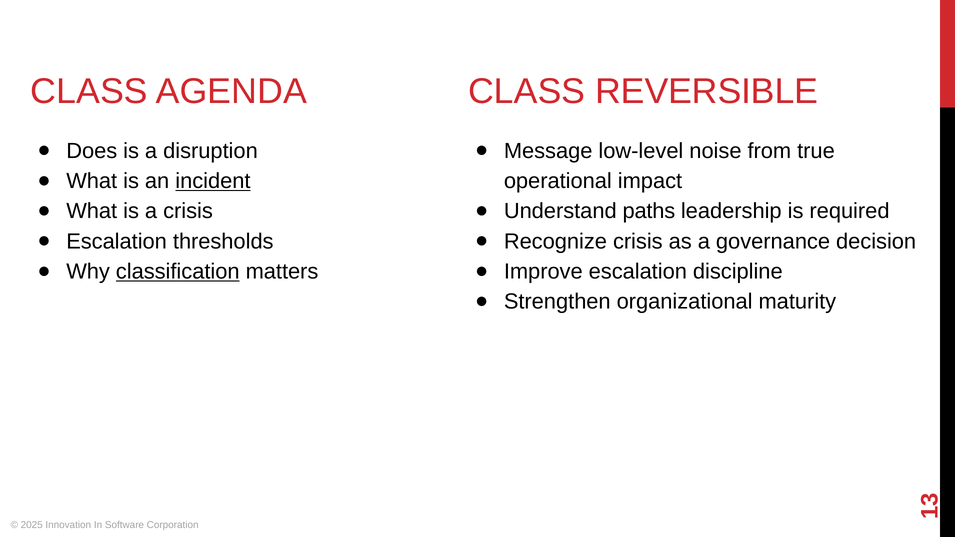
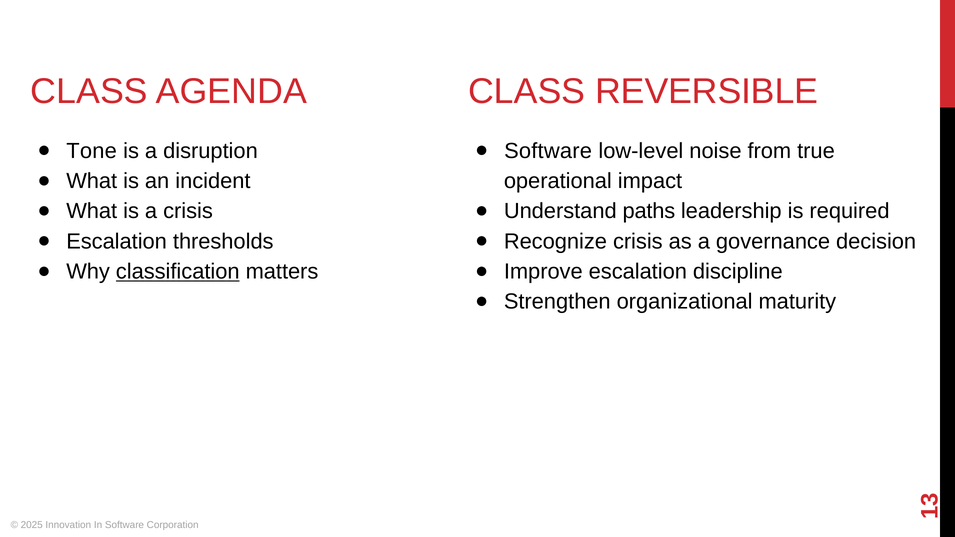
Does: Does -> Tone (92, 151)
Message: Message -> Software (548, 151)
incident underline: present -> none (213, 181)
